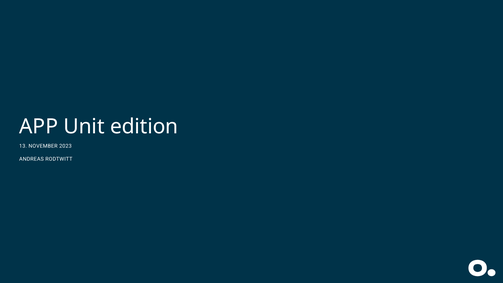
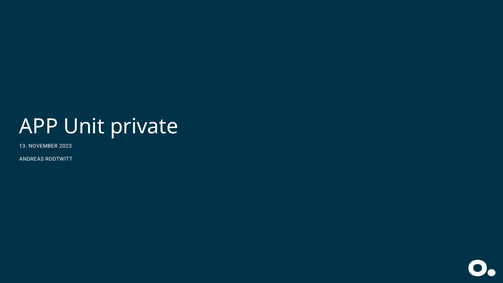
edition: edition -> private (144, 127)
